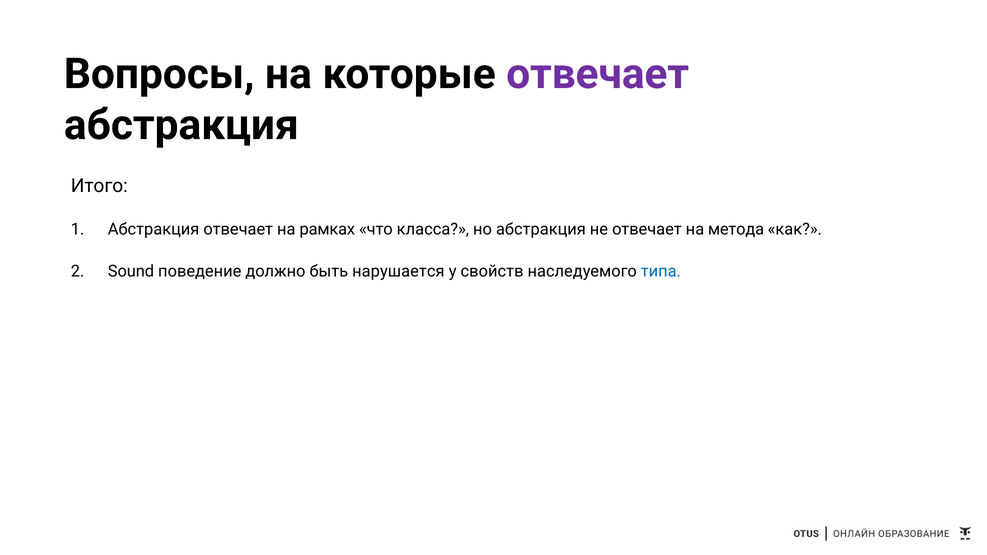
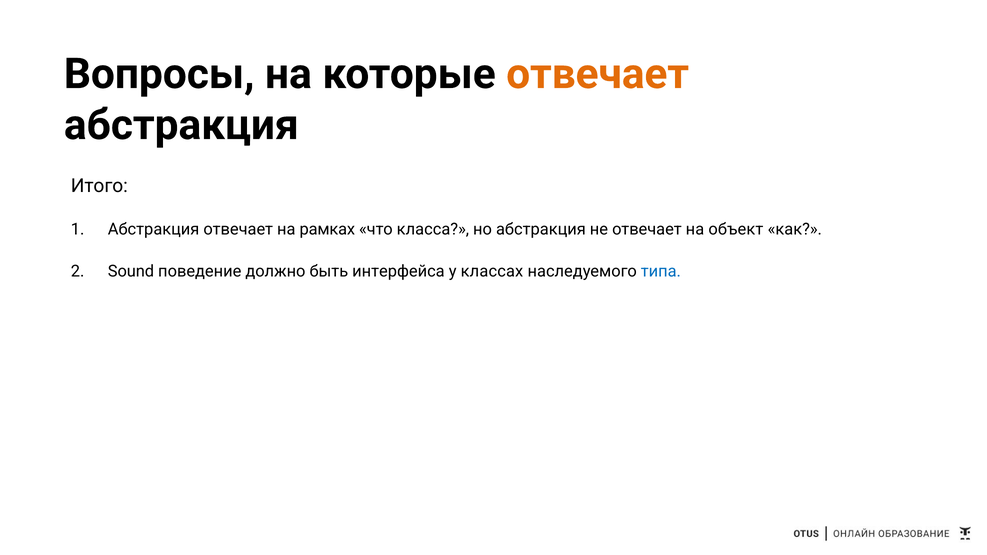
отвечает colour: purple -> orange (598, 74)
метода: метода -> объект (736, 229)
нарушается: нарушается -> интерфейса (398, 271)
свойств: свойств -> классах (492, 271)
